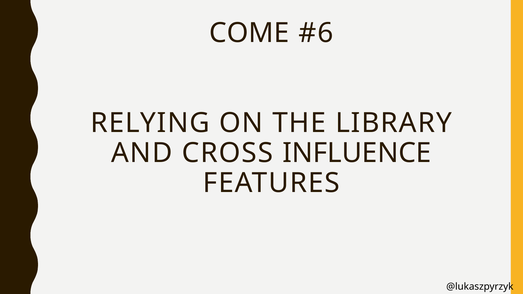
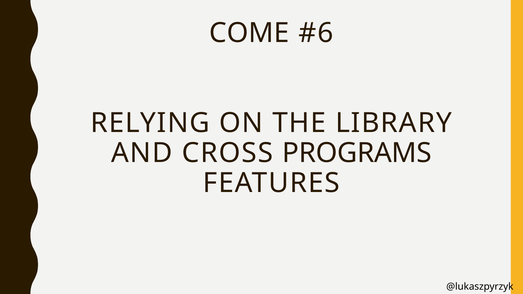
INFLUENCE: INFLUENCE -> PROGRAMS (357, 153)
